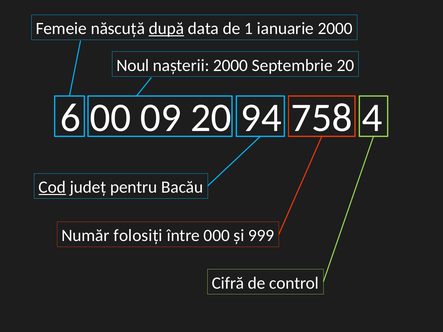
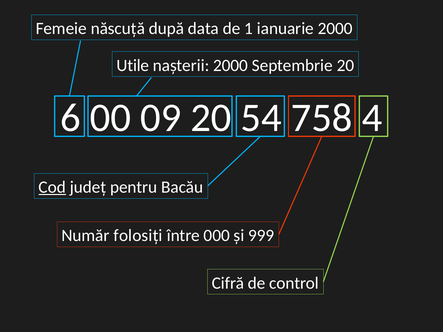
după underline: present -> none (166, 28)
Noul: Noul -> Utile (133, 65)
94: 94 -> 54 (261, 118)
